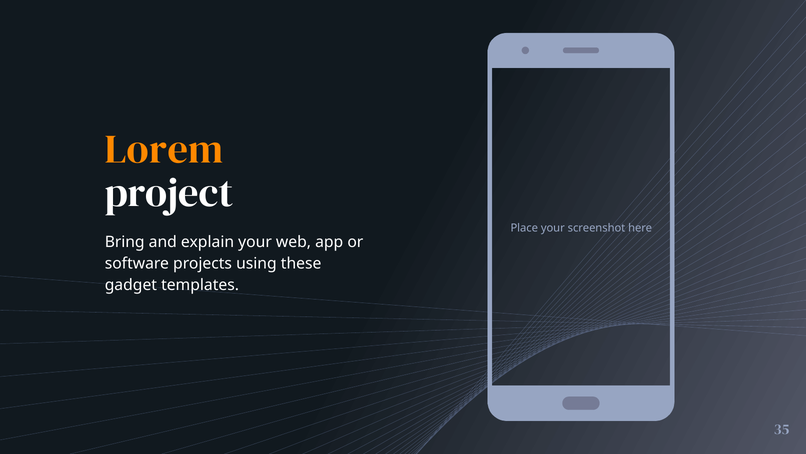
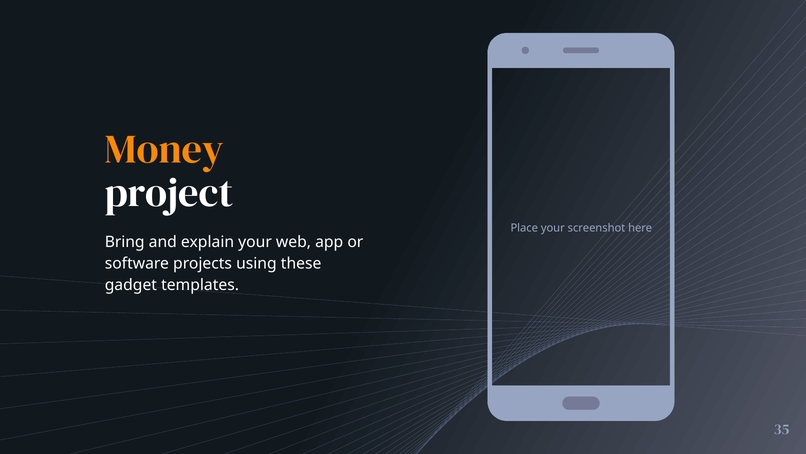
Lorem: Lorem -> Money (164, 149)
